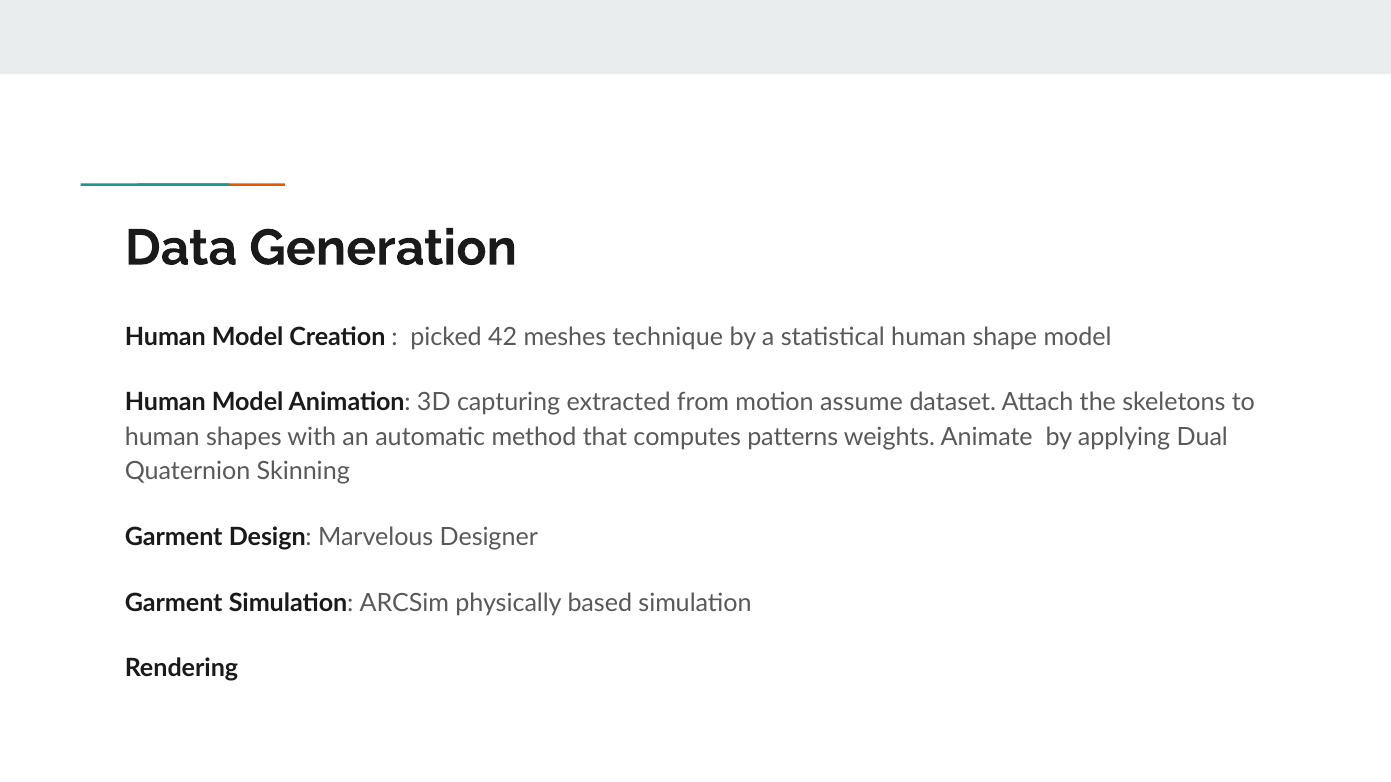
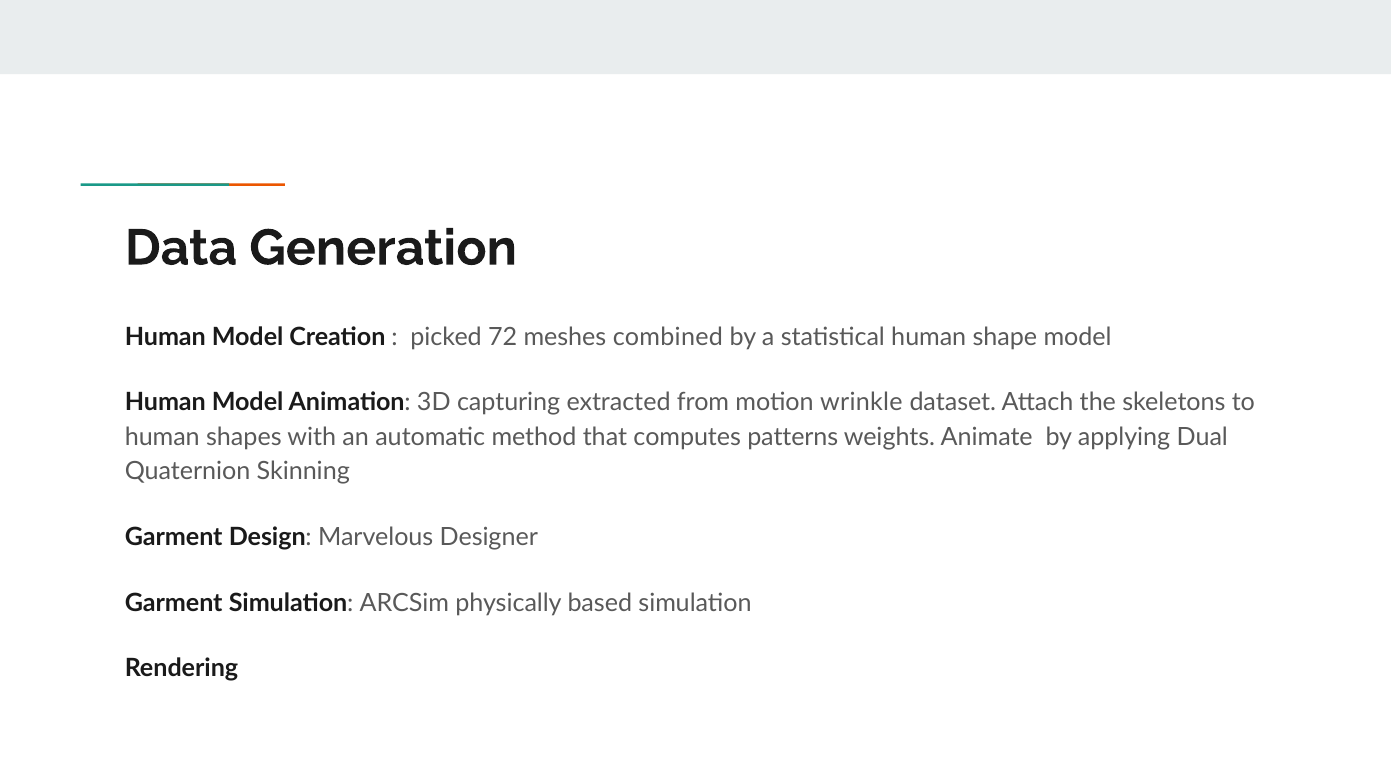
42: 42 -> 72 (503, 337)
technique: technique -> combined (668, 337)
assume: assume -> wrinkle (861, 403)
